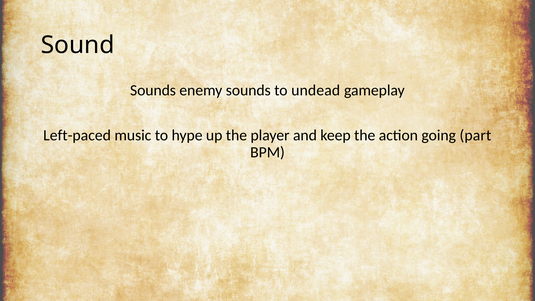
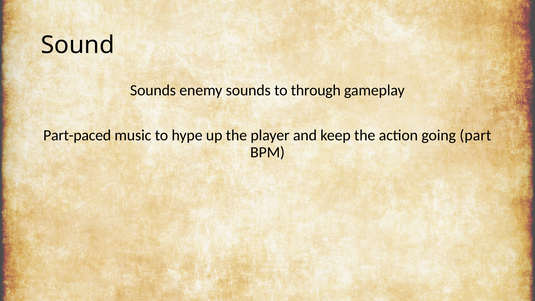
undead: undead -> through (316, 90)
Left-paced: Left-paced -> Part-paced (77, 135)
